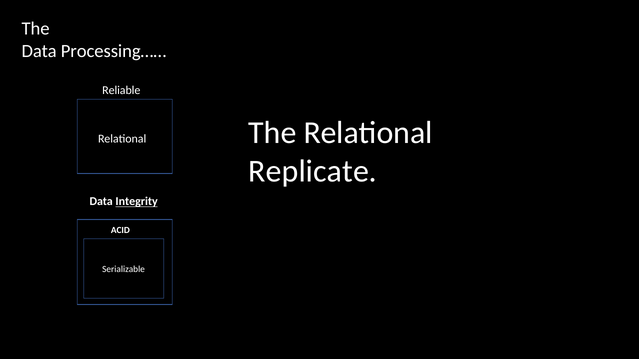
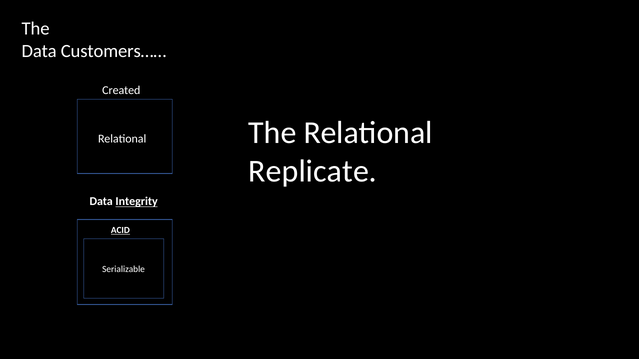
Processing……: Processing…… -> Customers…… (114, 51)
Reliable: Reliable -> Created (121, 91)
ACID underline: none -> present (120, 231)
